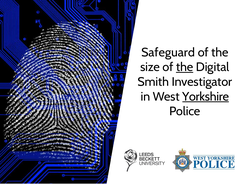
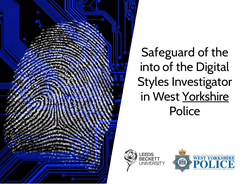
size: size -> into (150, 67)
the underline: present -> none (185, 67)
Smith: Smith -> Styles (153, 82)
